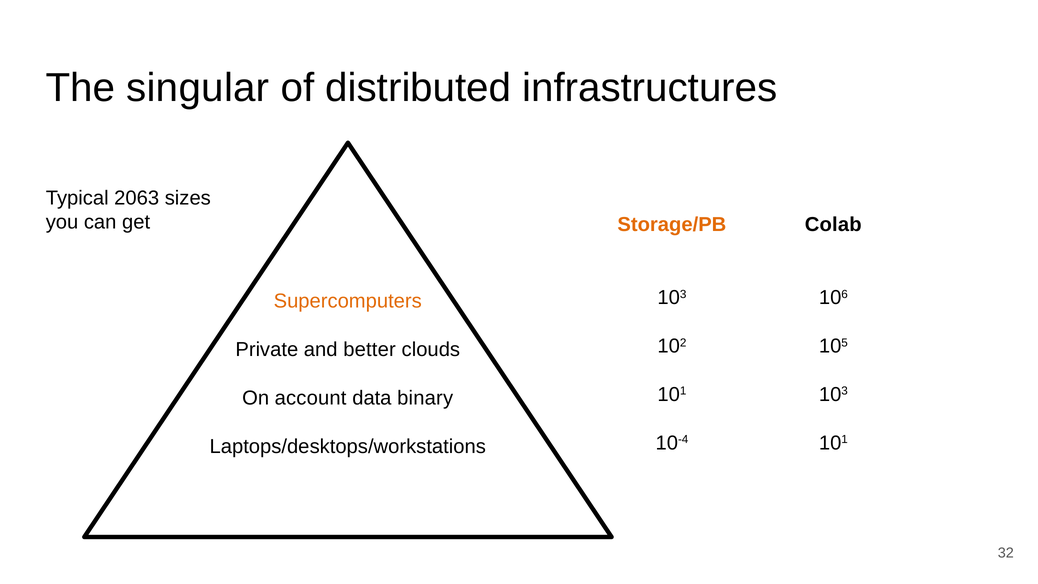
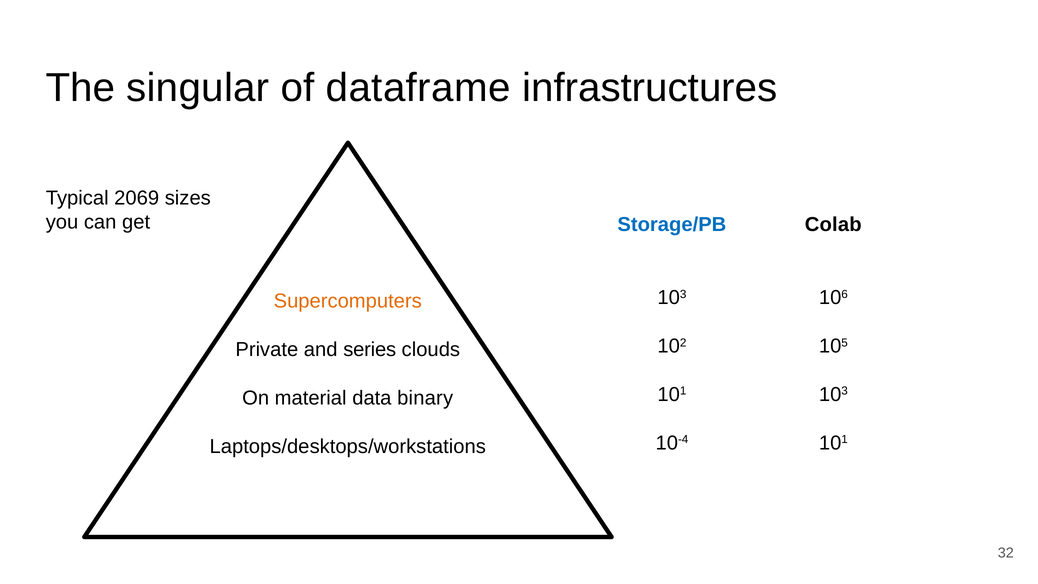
distributed: distributed -> dataframe (418, 88)
2063: 2063 -> 2069 (137, 198)
Storage/PB colour: orange -> blue (672, 225)
better: better -> series (370, 350)
account: account -> material (311, 398)
